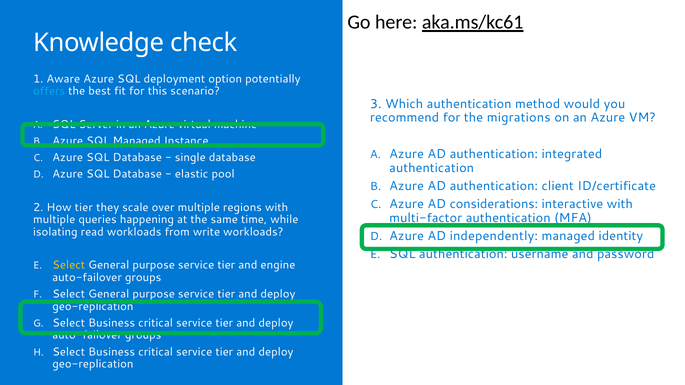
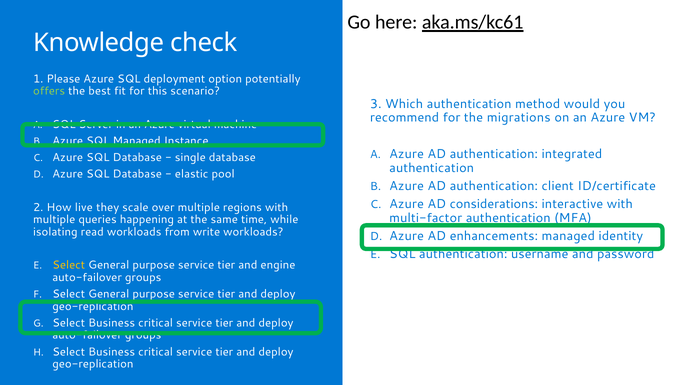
Aware: Aware -> Please (63, 79)
offers colour: light blue -> light green (49, 91)
How tier: tier -> live (84, 207)
independently: independently -> enhancements (494, 236)
